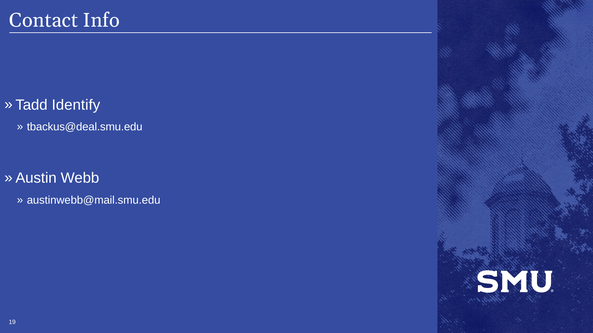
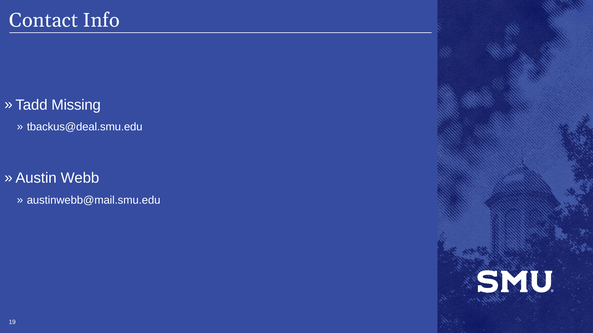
Identify: Identify -> Missing (76, 105)
